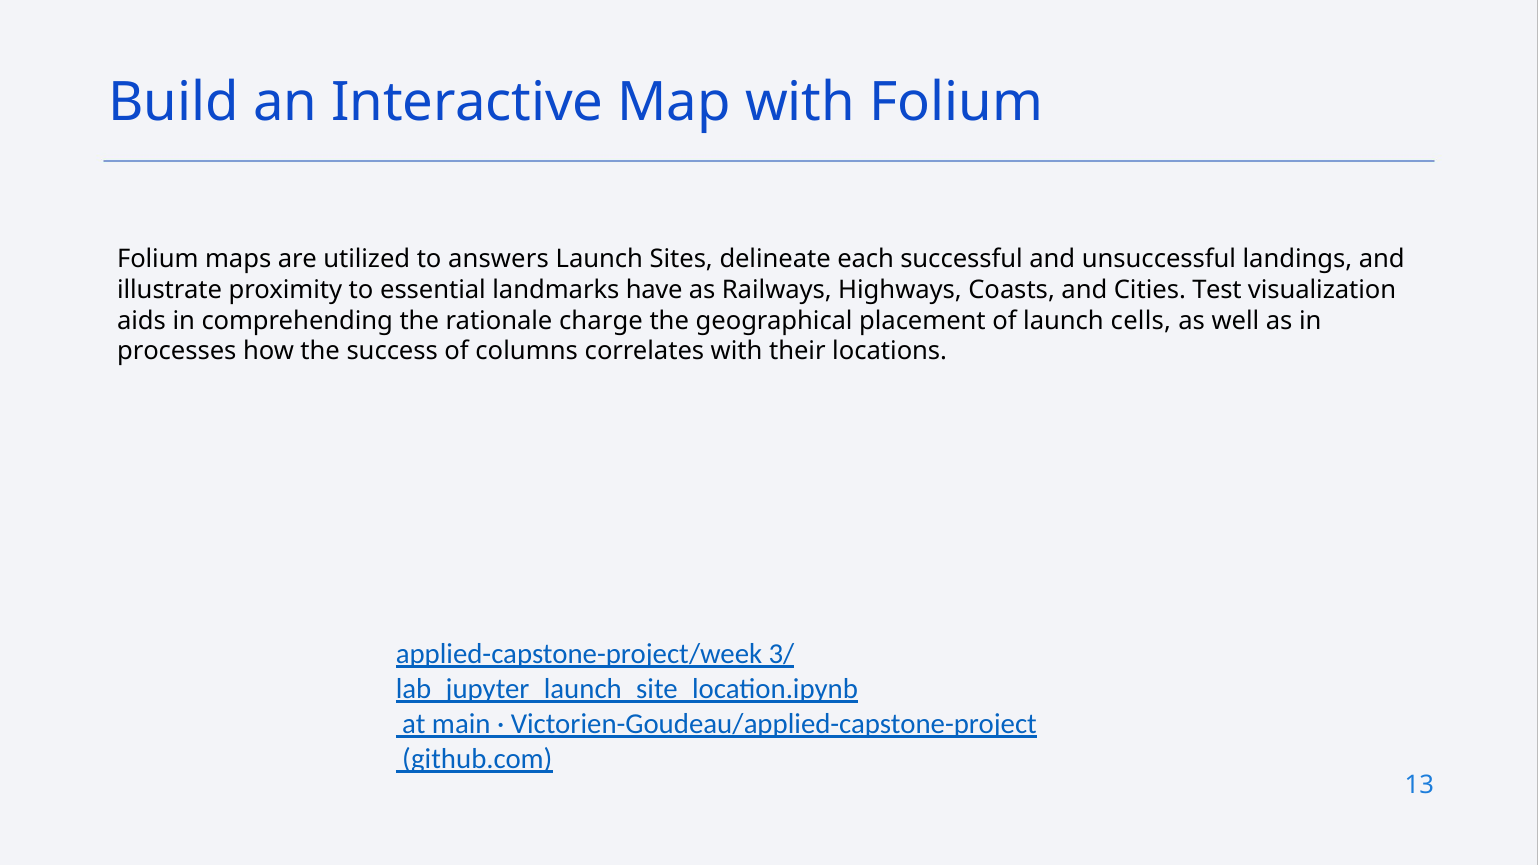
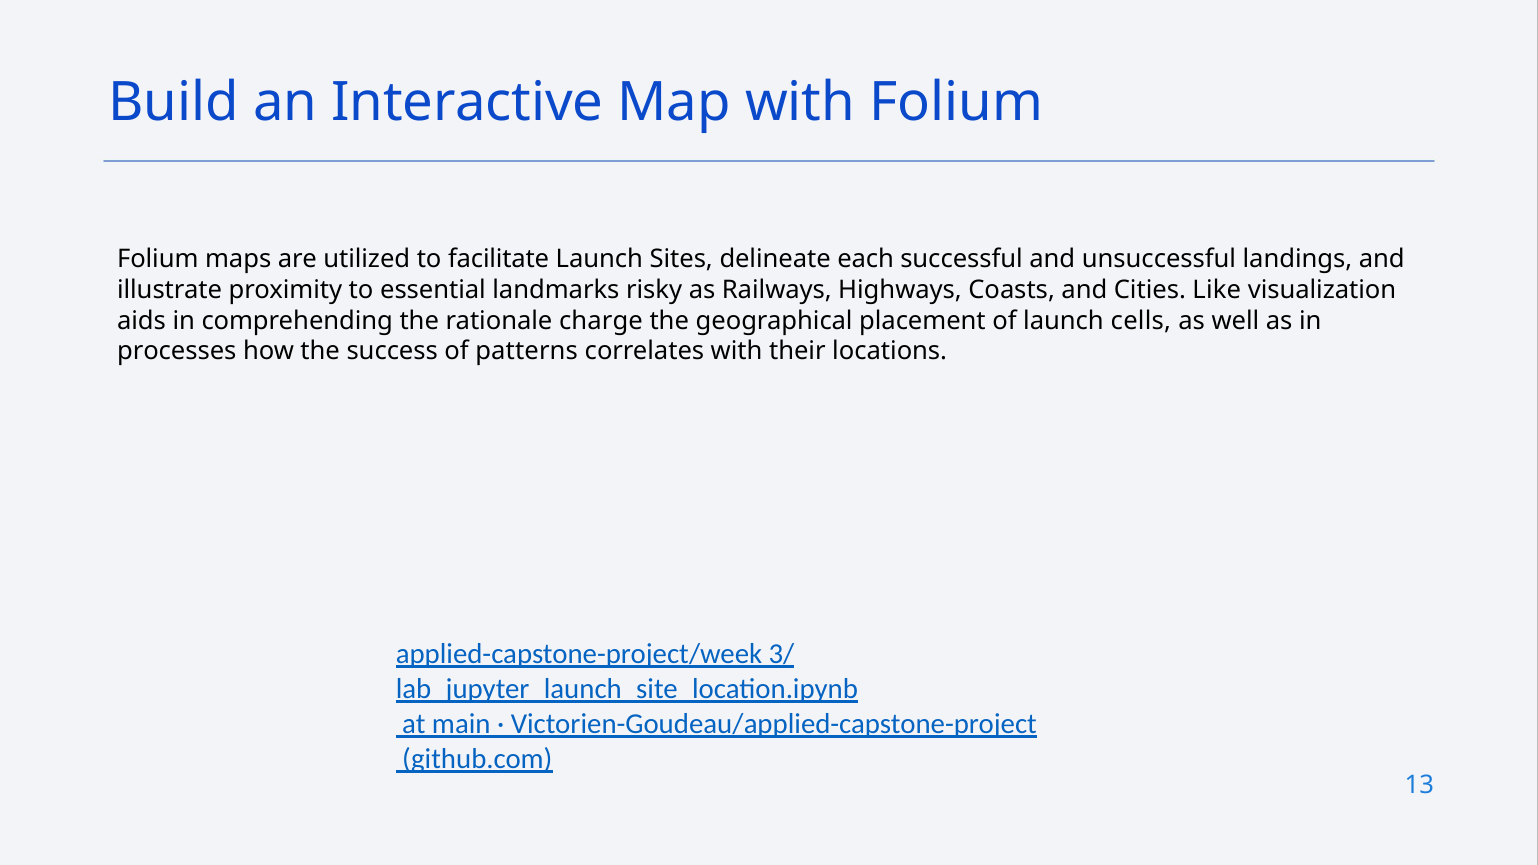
answers: answers -> facilitate (499, 259)
have: have -> risky (654, 290)
Test: Test -> Like (1217, 290)
columns: columns -> patterns (527, 351)
